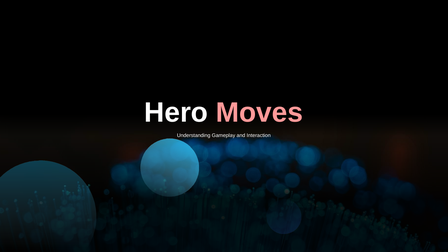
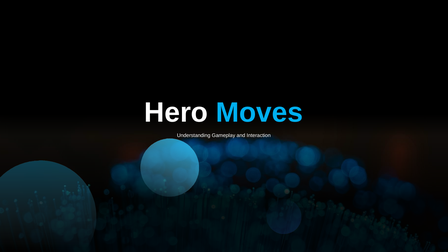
Moves colour: pink -> light blue (259, 113)
